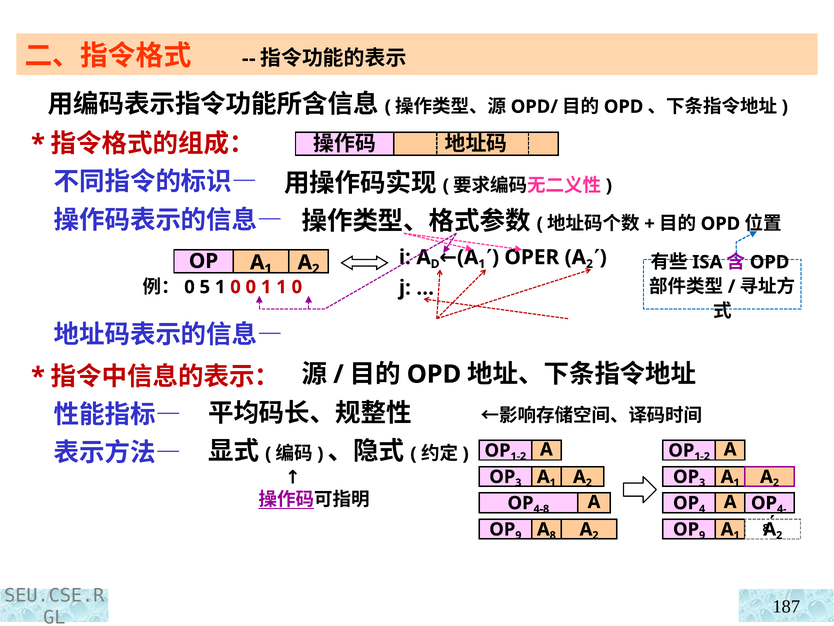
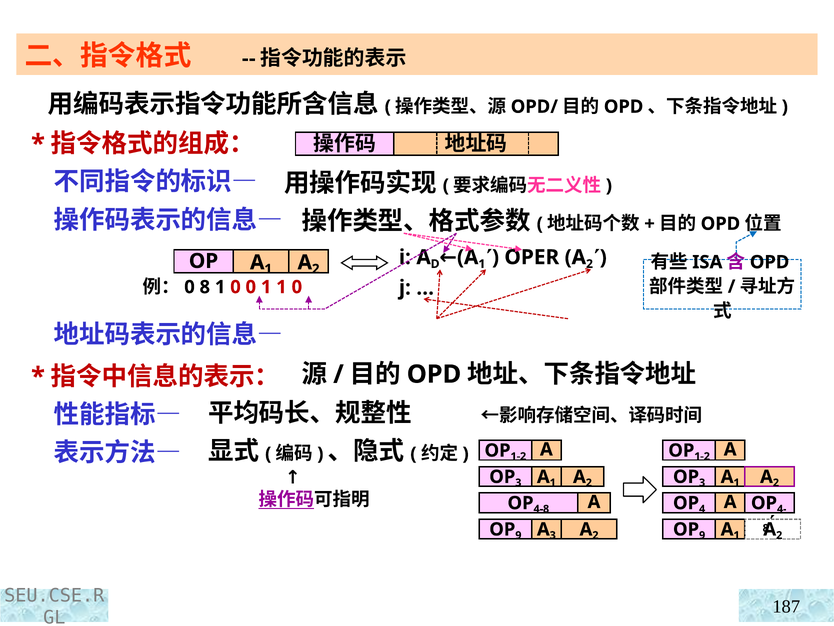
0 5: 5 -> 8 (205, 287)
A 8: 8 -> 3 (553, 535)
